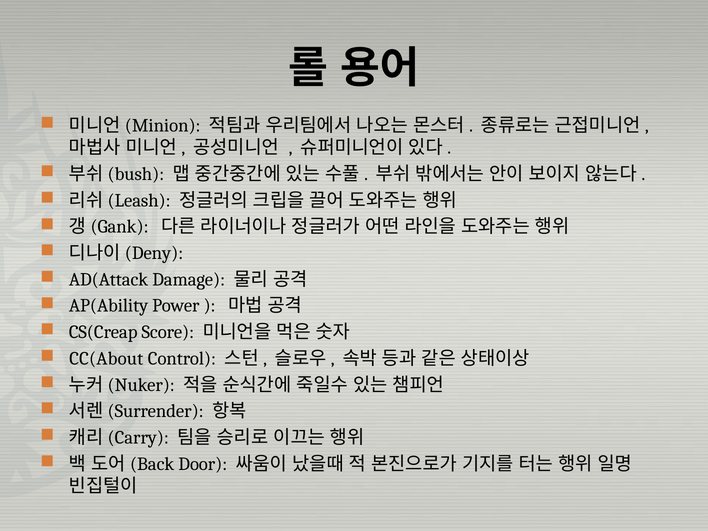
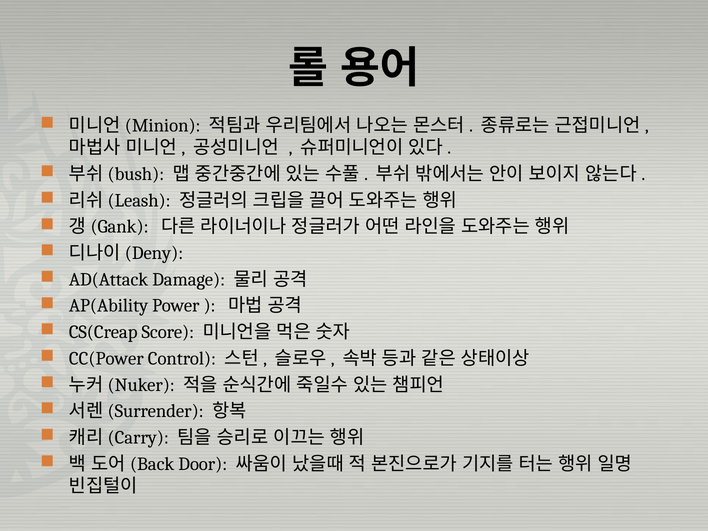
CC(About: CC(About -> CC(Power (106, 359)
